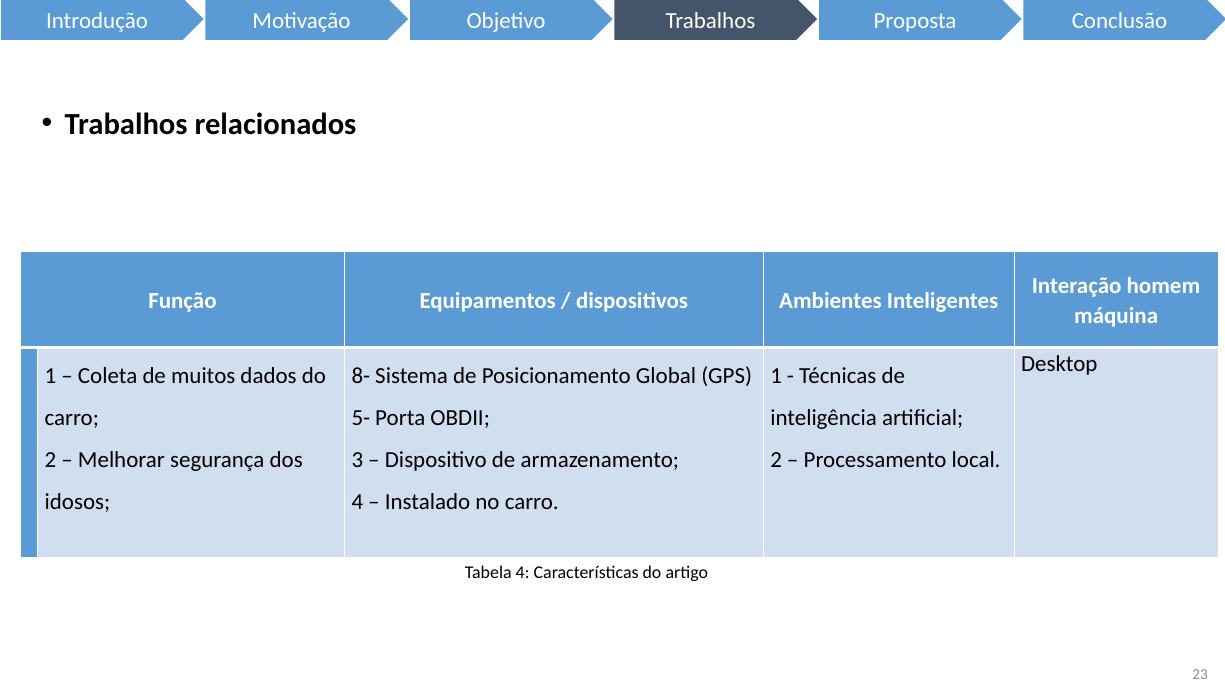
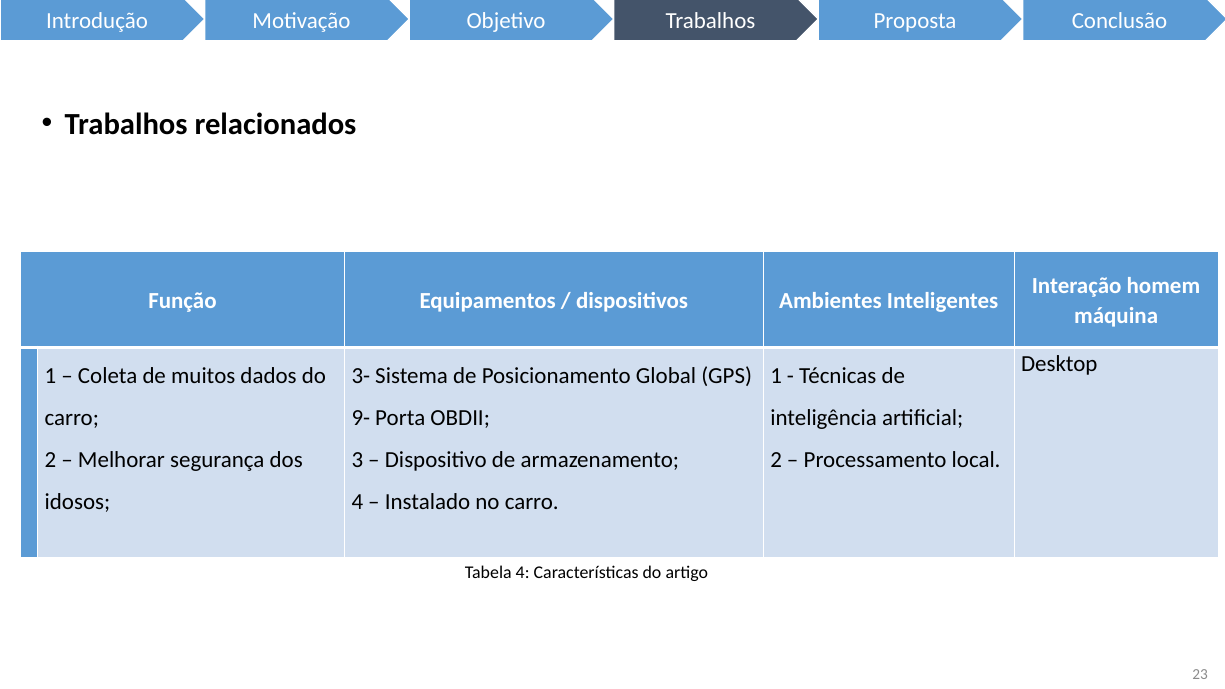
8-: 8- -> 3- (361, 376)
5-: 5- -> 9- (361, 418)
